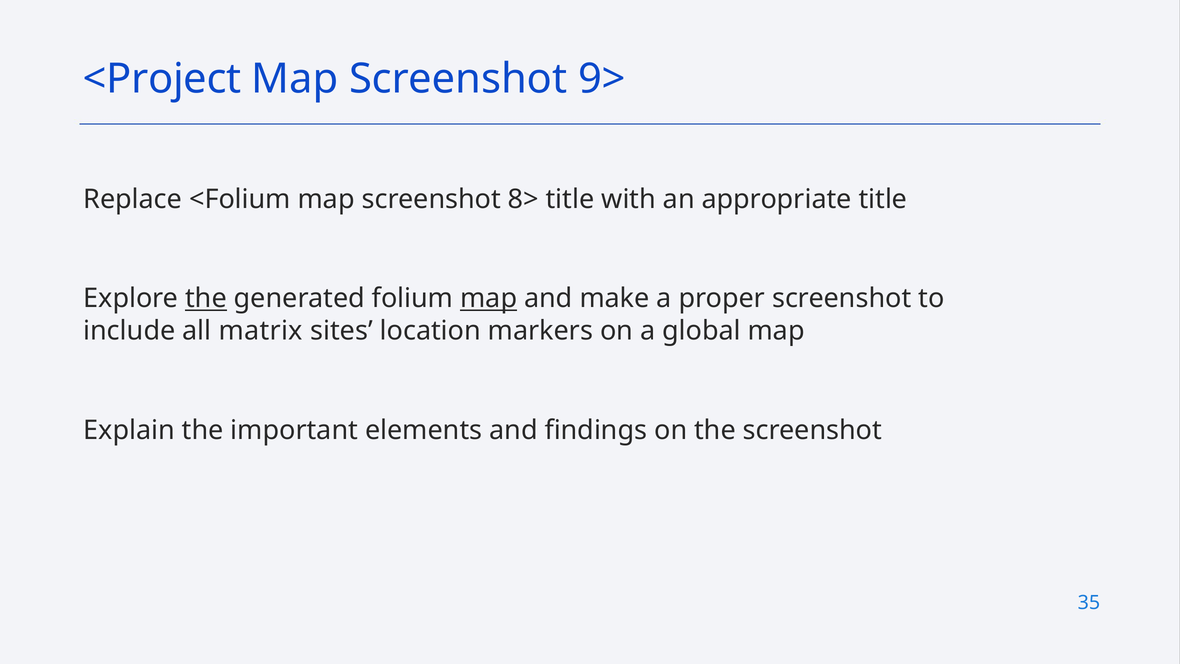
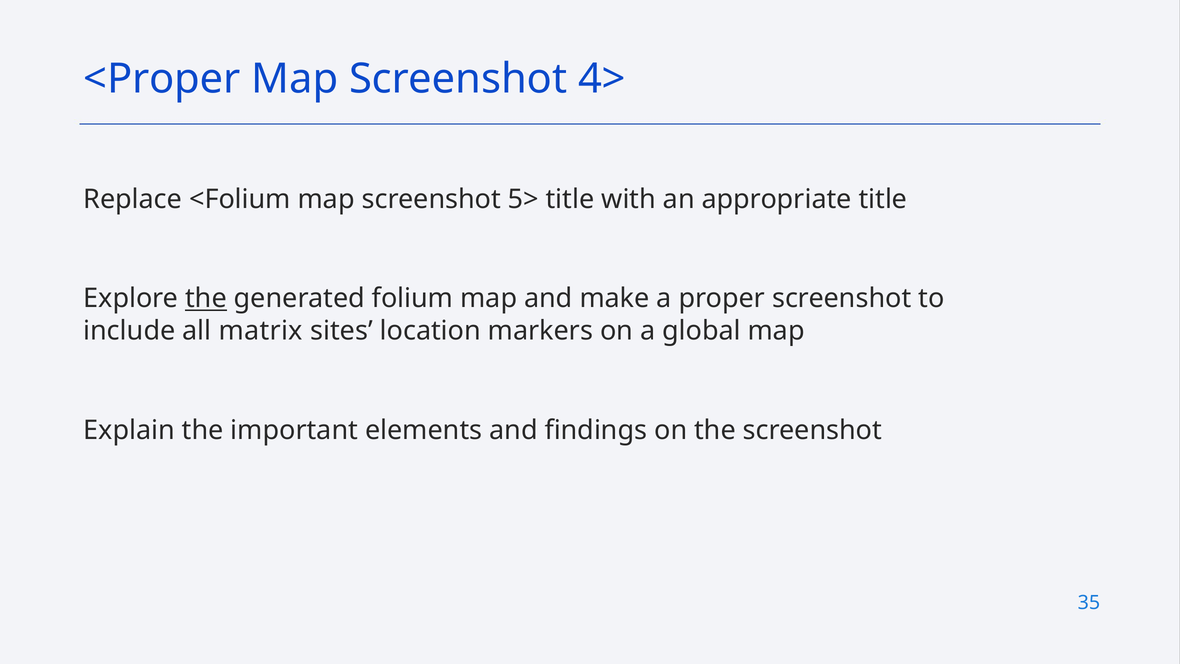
<Project: <Project -> <Proper (162, 79)
9>: 9> -> 4> (602, 79)
8>: 8> -> 5> (523, 199)
map underline: present -> none (489, 298)
